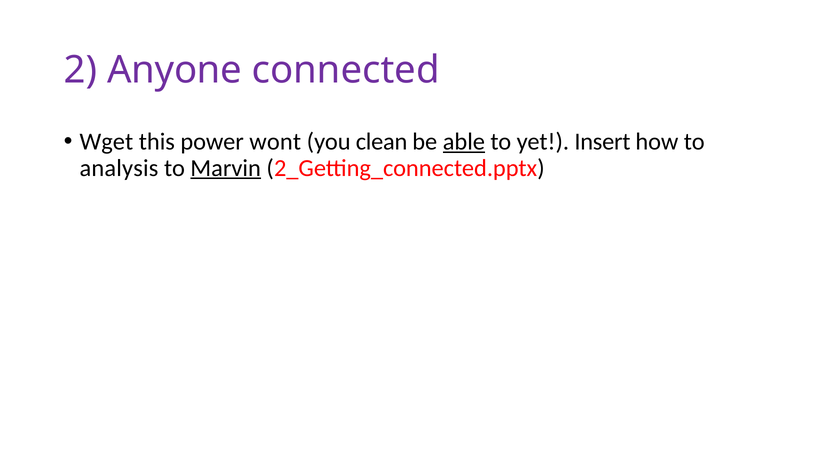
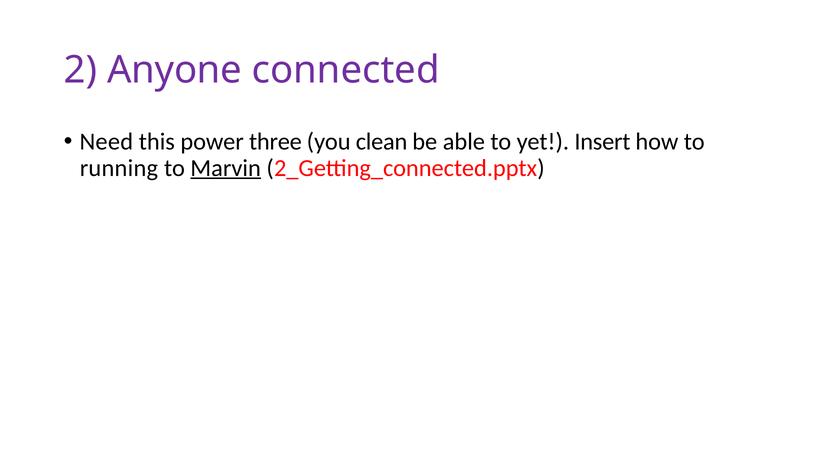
Wget: Wget -> Need (106, 142)
wont: wont -> three (275, 142)
able underline: present -> none (464, 142)
analysis: analysis -> running (119, 168)
